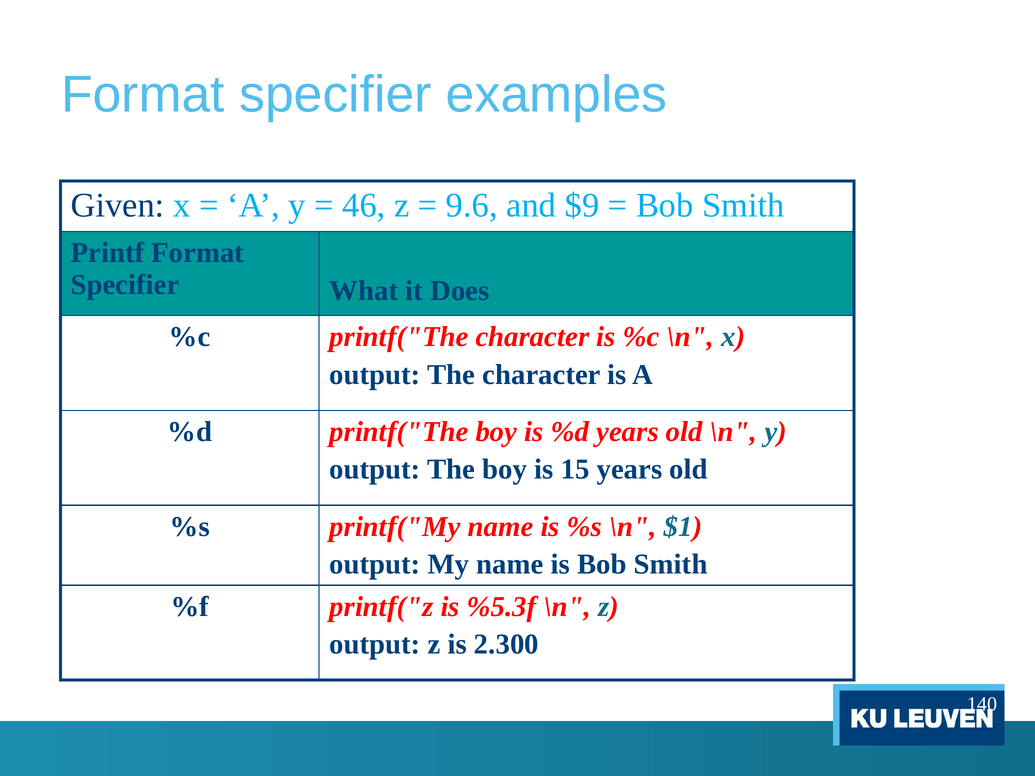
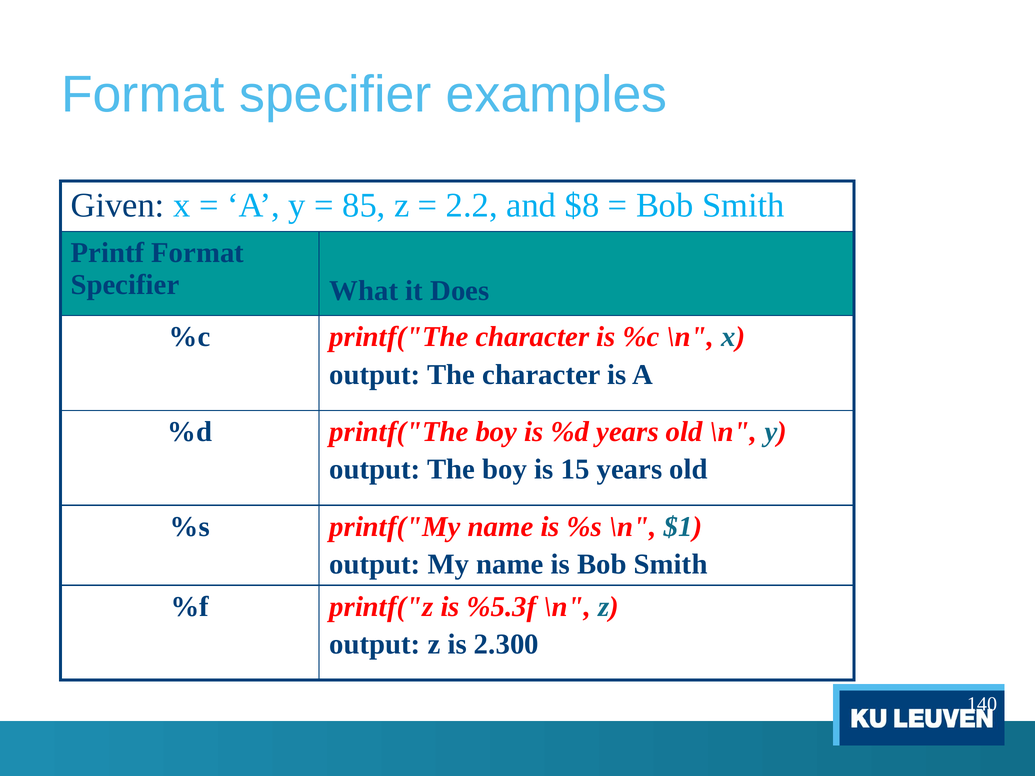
46: 46 -> 85 (364, 206)
9.6: 9.6 -> 2.2 (472, 206)
$9: $9 -> $8 (582, 206)
